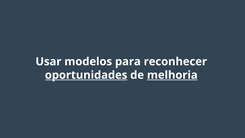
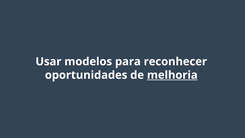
oportunidades underline: present -> none (86, 75)
